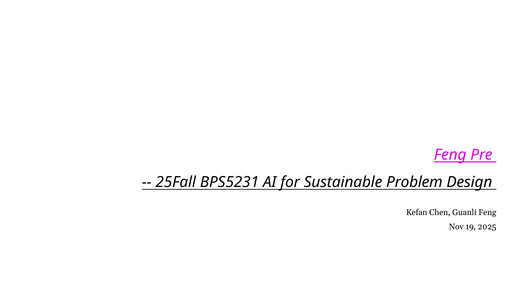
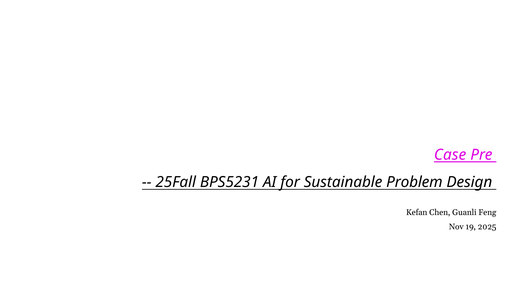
Feng: Feng -> Case (450, 155)
